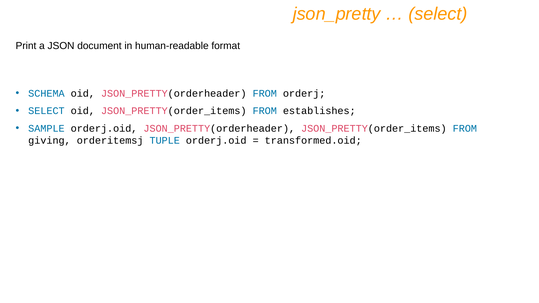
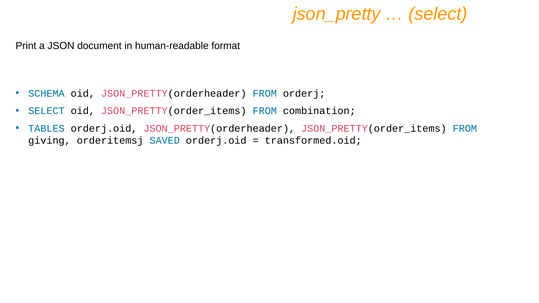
establishes: establishes -> combination (319, 111)
SAMPLE: SAMPLE -> TABLES (46, 129)
TUPLE: TUPLE -> SAVED (165, 141)
